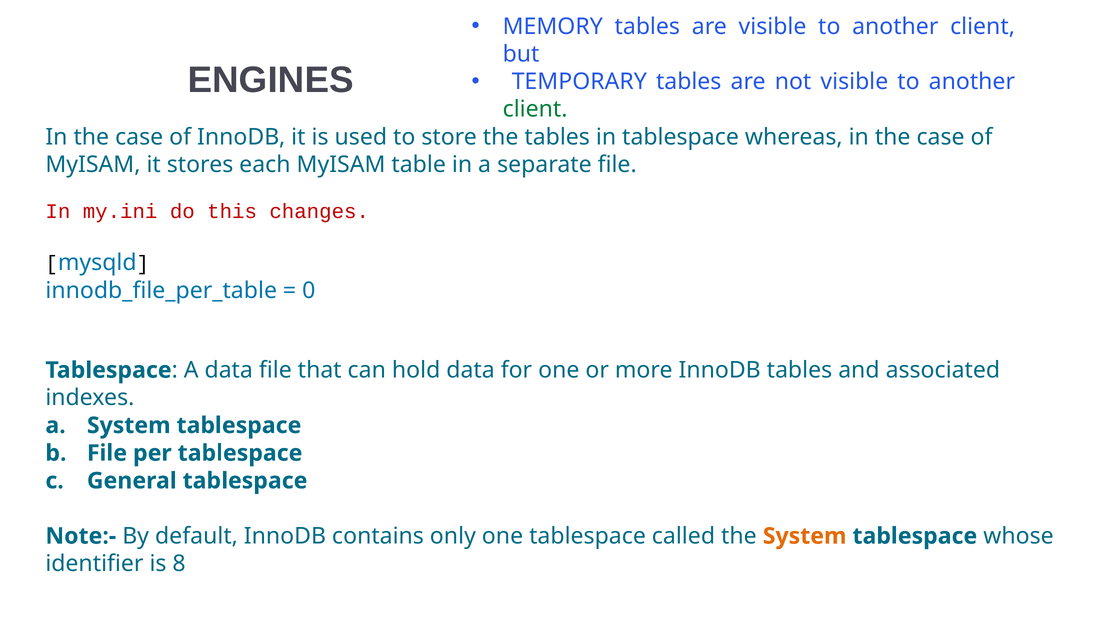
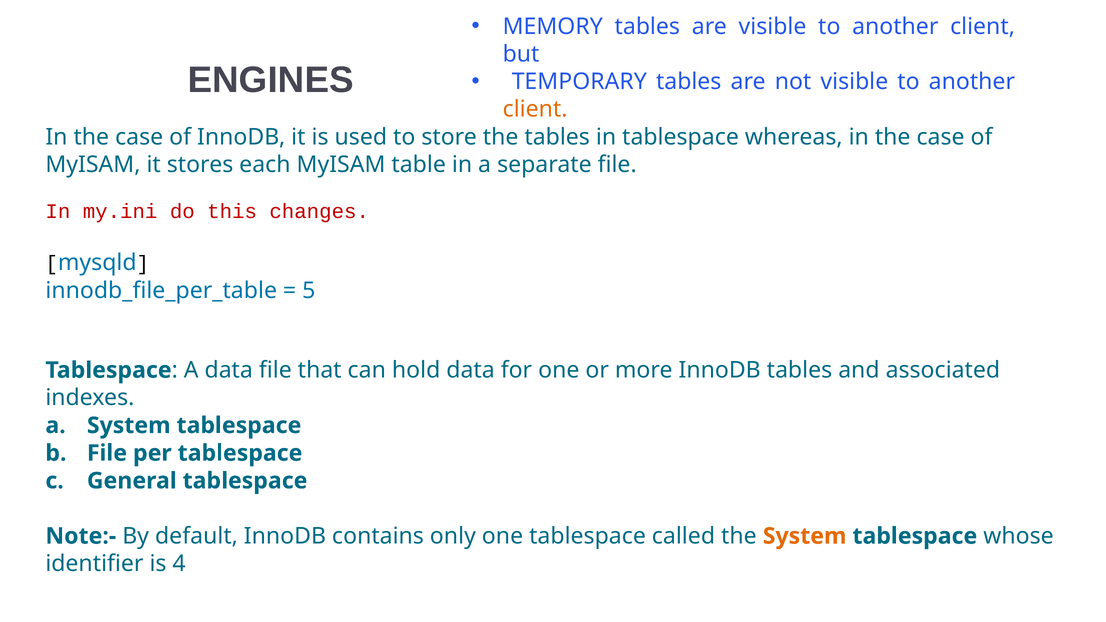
client colour: green -> orange (535, 109)
0: 0 -> 5 (309, 290)
8: 8 -> 4 (179, 564)
